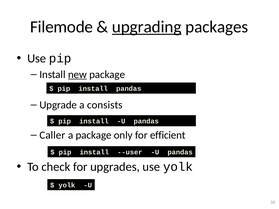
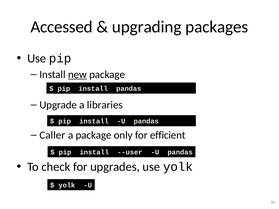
Filemode: Filemode -> Accessed (62, 27)
upgrading underline: present -> none (147, 27)
consists: consists -> libraries (105, 105)
